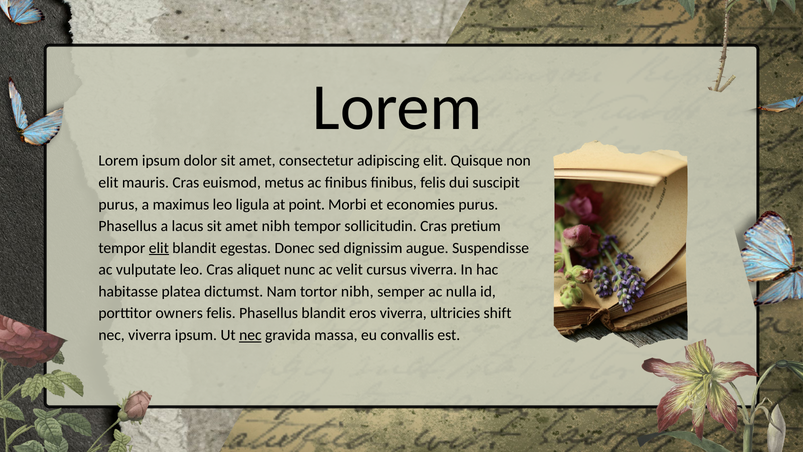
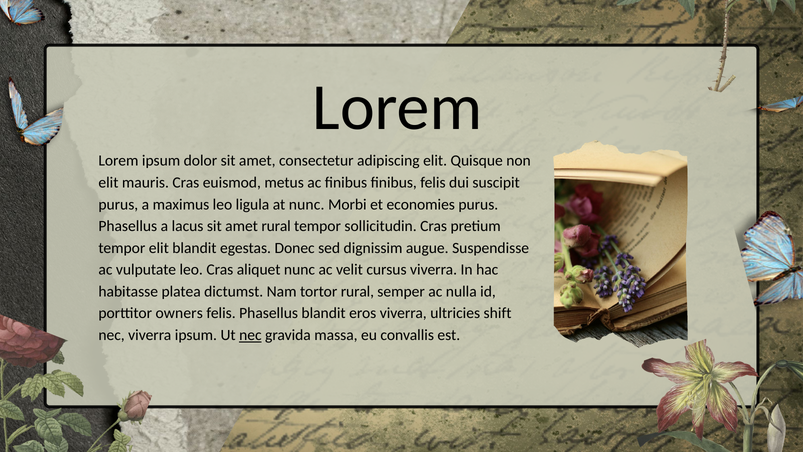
at point: point -> nunc (307, 204)
amet nibh: nibh -> rural (276, 226)
elit underline: present -> none (159, 248)
tortor nibh: nibh -> rural (357, 291)
